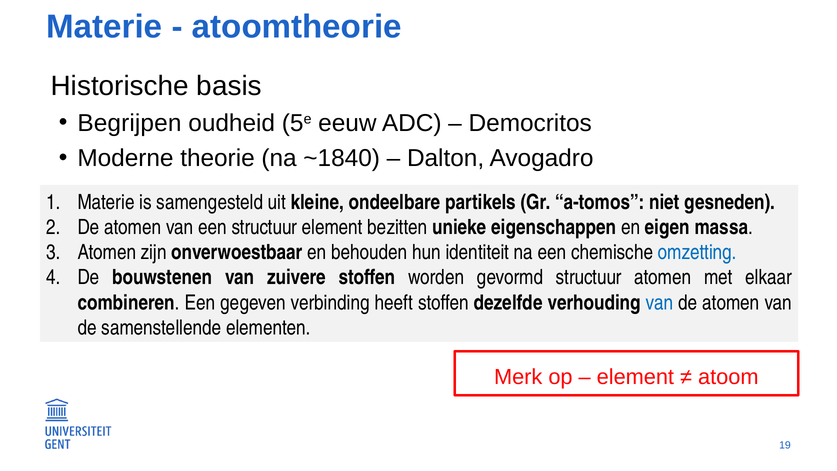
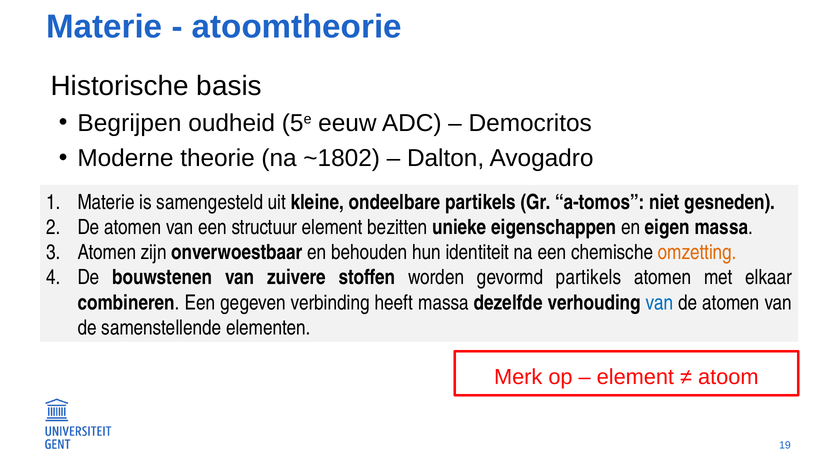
~1840: ~1840 -> ~1802 (342, 158)
omzetting colour: blue -> orange (697, 252)
gevormd structuur: structuur -> partikels (589, 277)
heeft stoffen: stoffen -> massa (444, 302)
